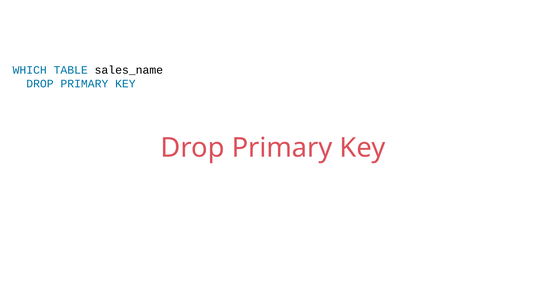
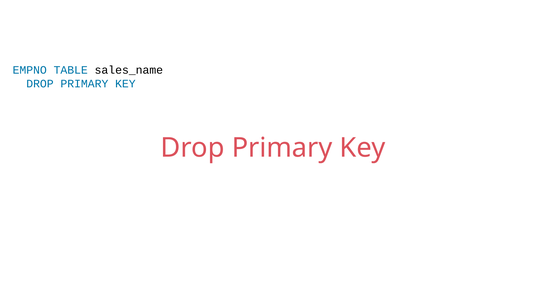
WHICH: WHICH -> EMPNO (30, 70)
